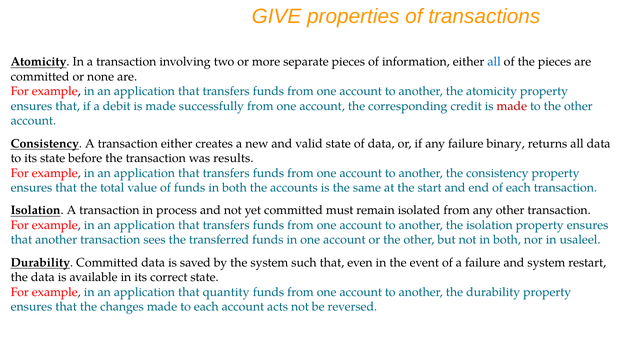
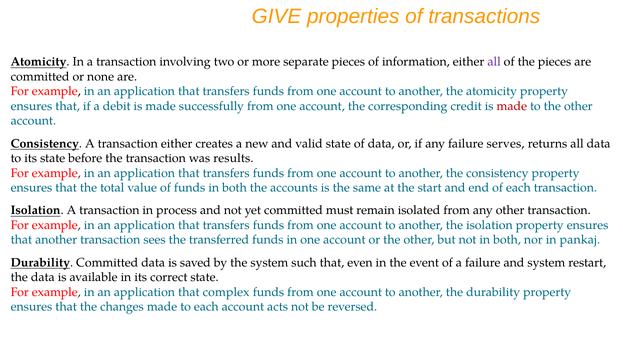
all colour: blue -> purple (494, 62)
binary: binary -> serves (506, 144)
usaleel: usaleel -> pankaj (580, 240)
quantity: quantity -> complex (226, 292)
